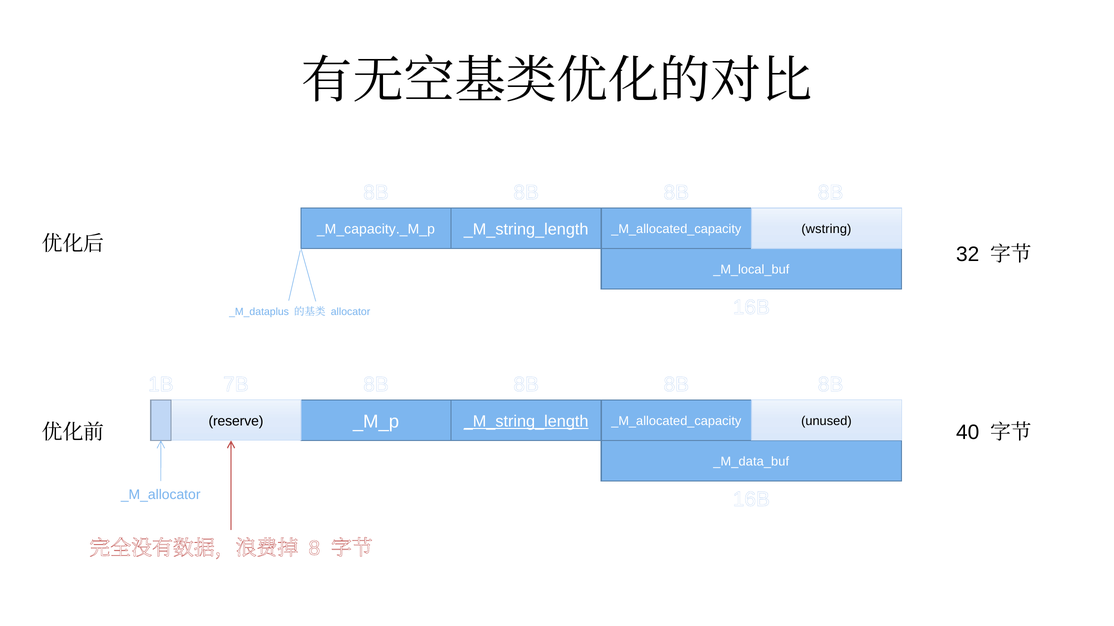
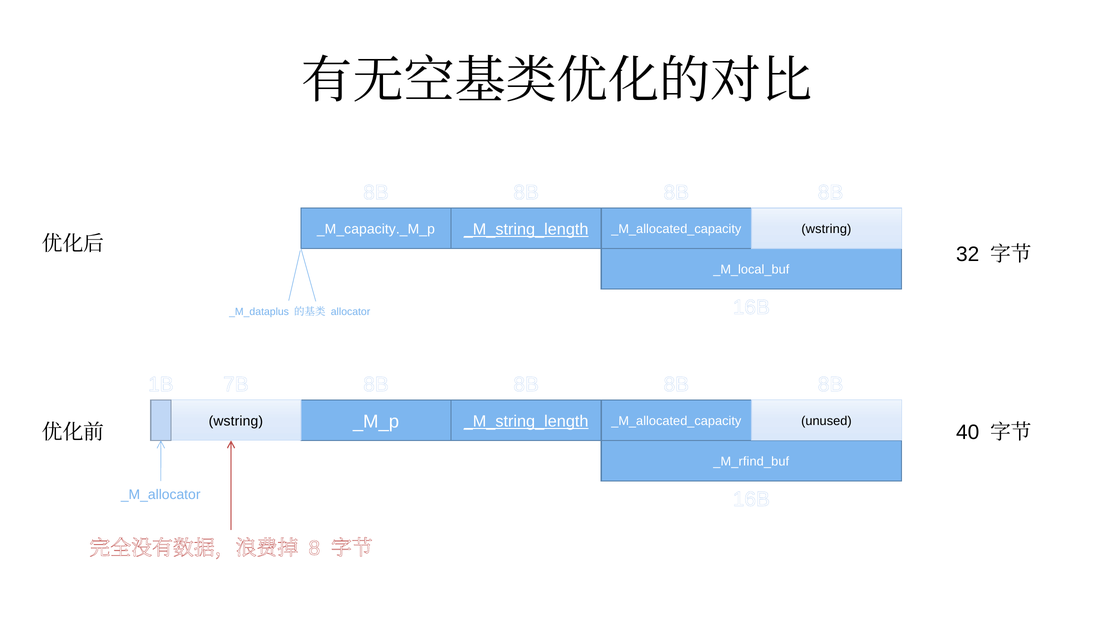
_M_string_length underline: none -> present (526, 230)
reserve: reserve -> wstring (236, 422)
_M_data_buf: _M_data_buf -> _M_rfind_buf (751, 462)
